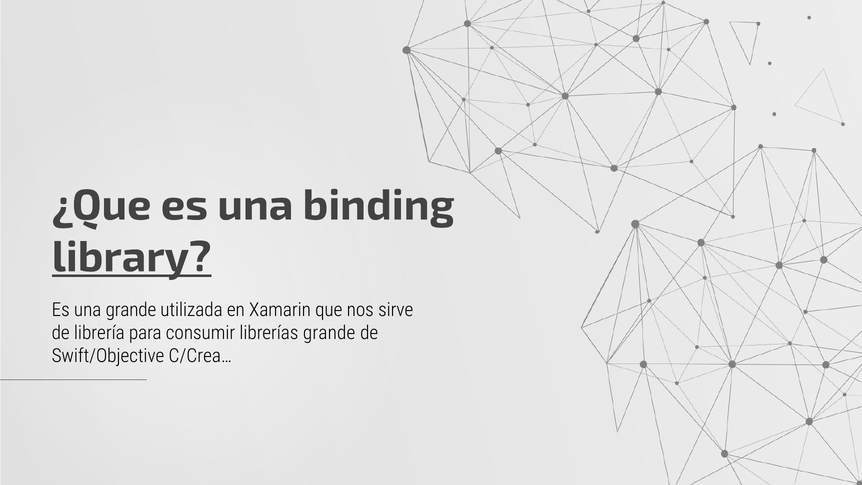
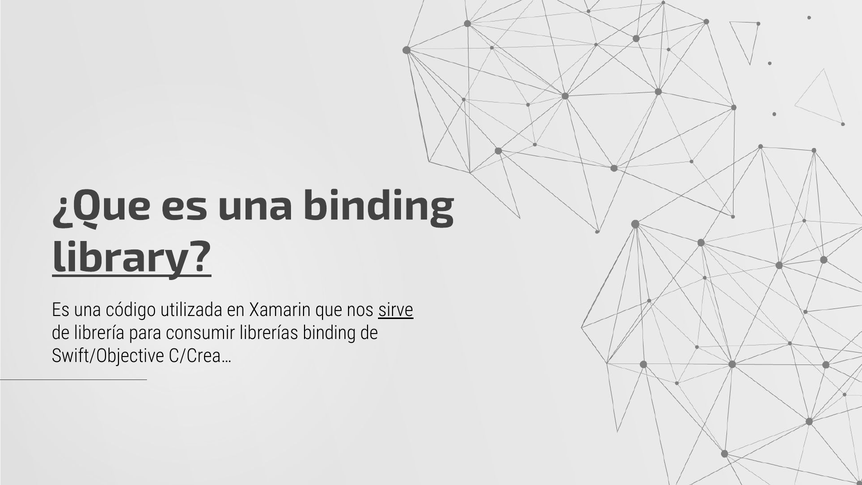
una grande: grande -> código (131, 310)
sirve underline: none -> present (396, 310)
librerías grande: grande -> binding (329, 333)
